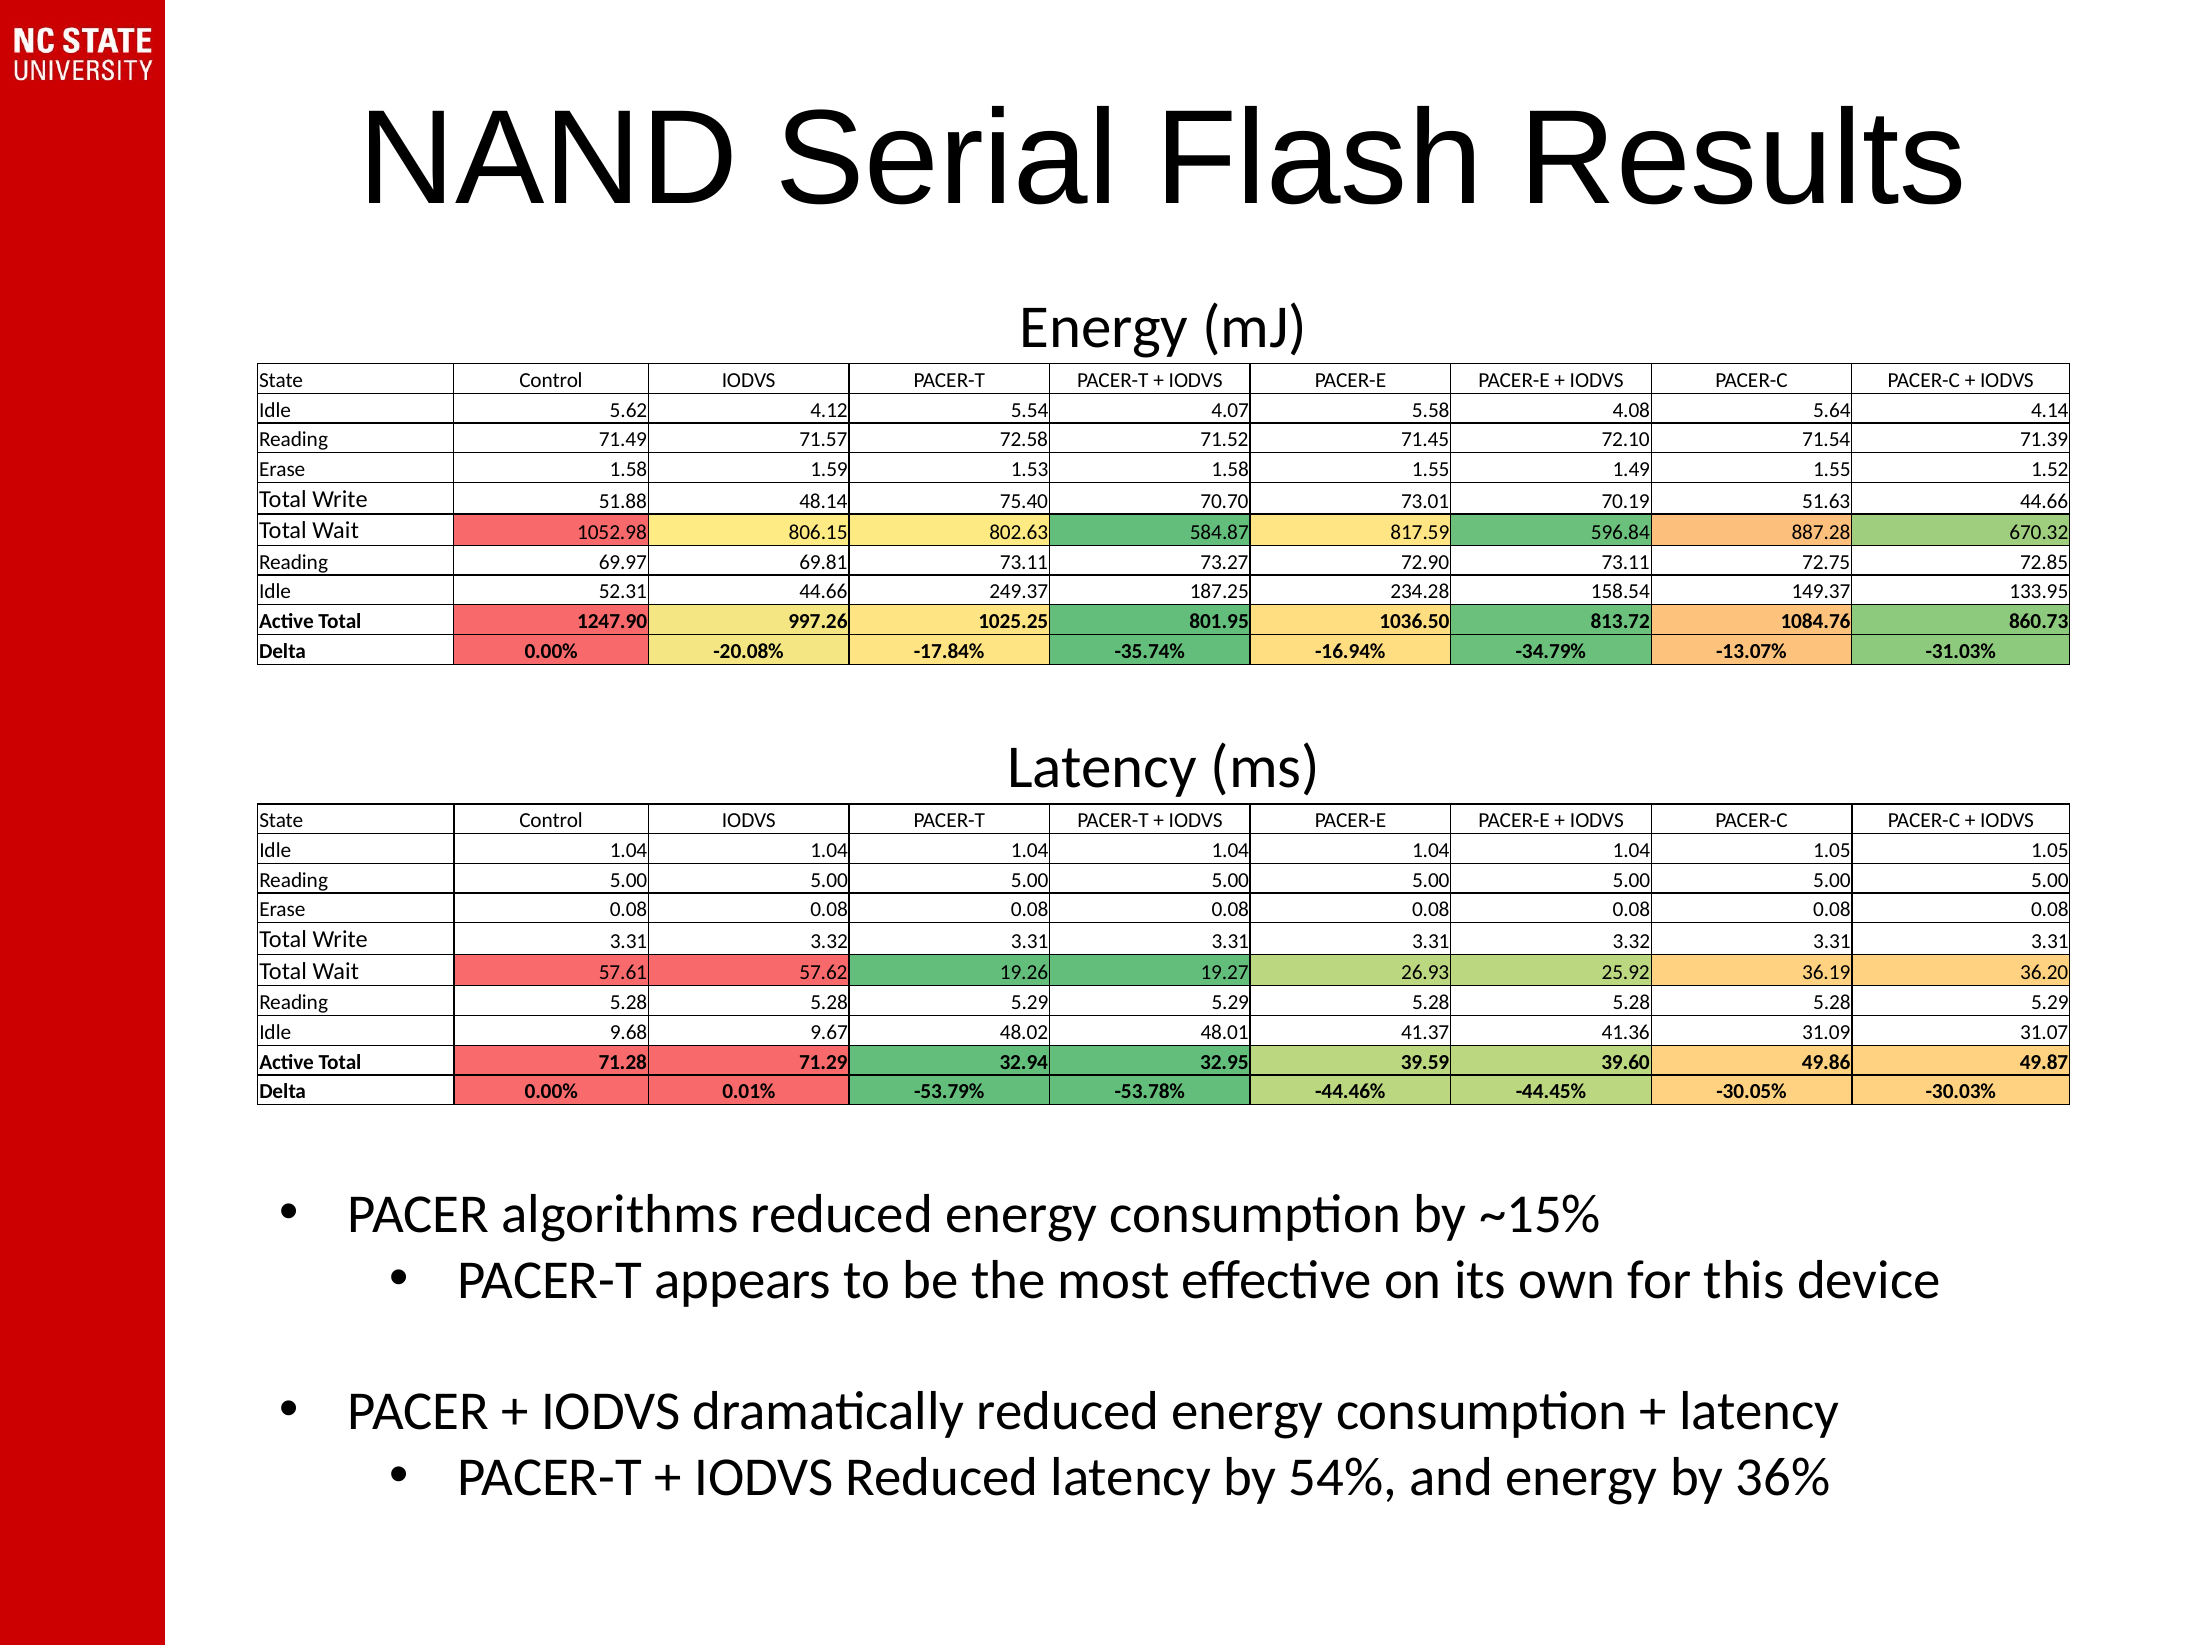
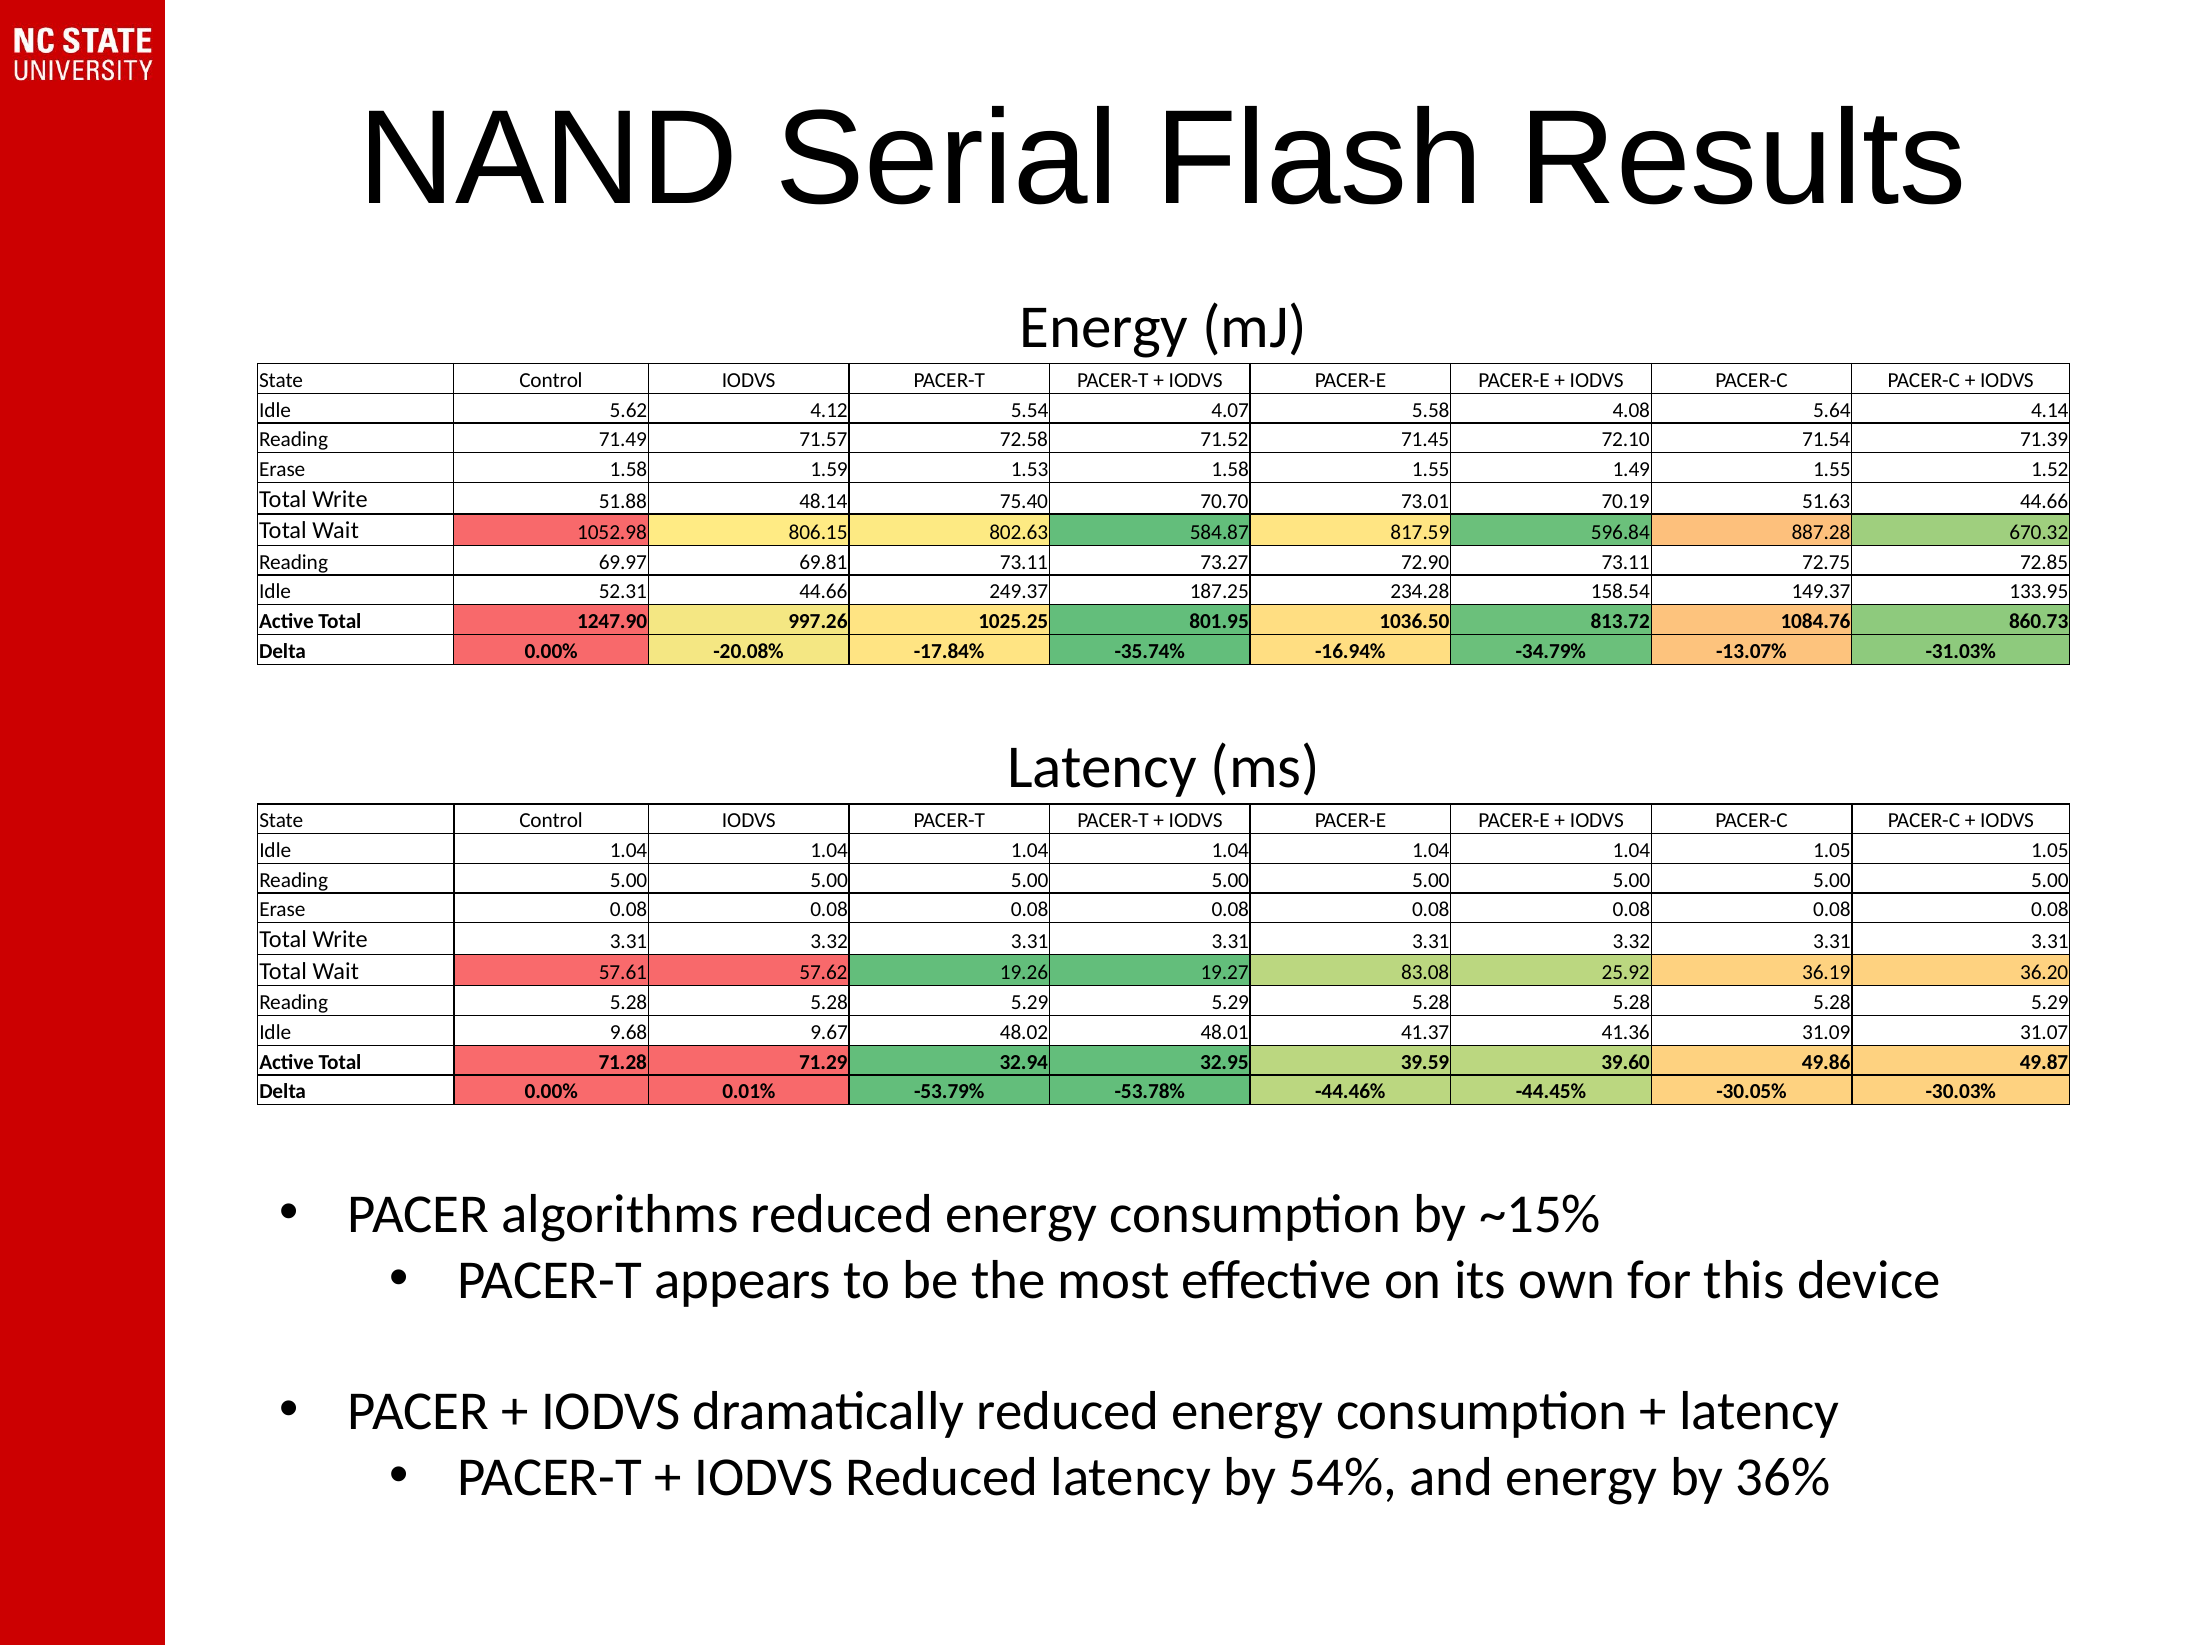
26.93: 26.93 -> 83.08 (1425, 973)
